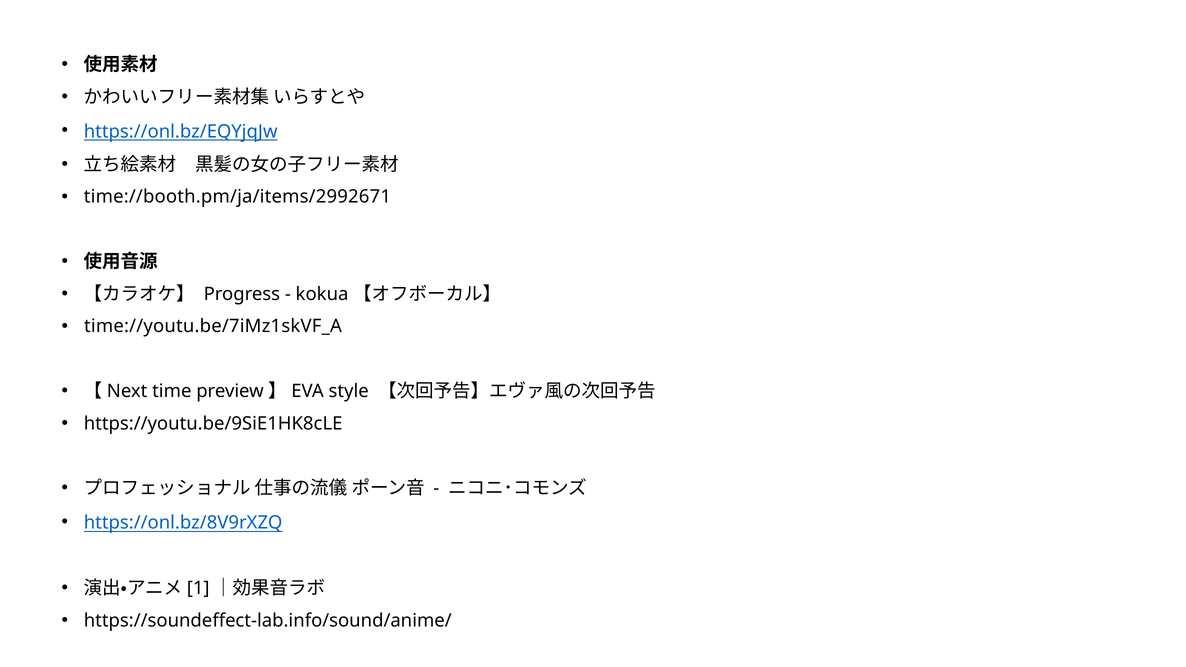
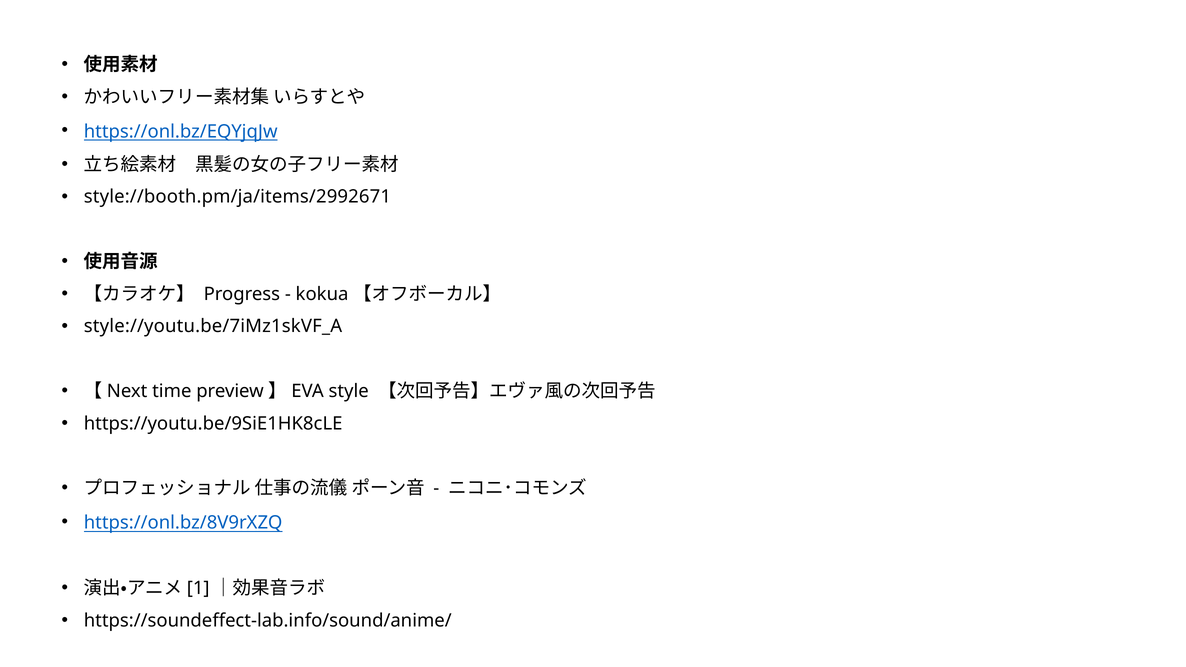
time://booth.pm/ja/items/2992671: time://booth.pm/ja/items/2992671 -> style://booth.pm/ja/items/2992671 (237, 197)
time://youtu.be/7iMz1skVF_A: time://youtu.be/7iMz1skVF_A -> style://youtu.be/7iMz1skVF_A (213, 326)
